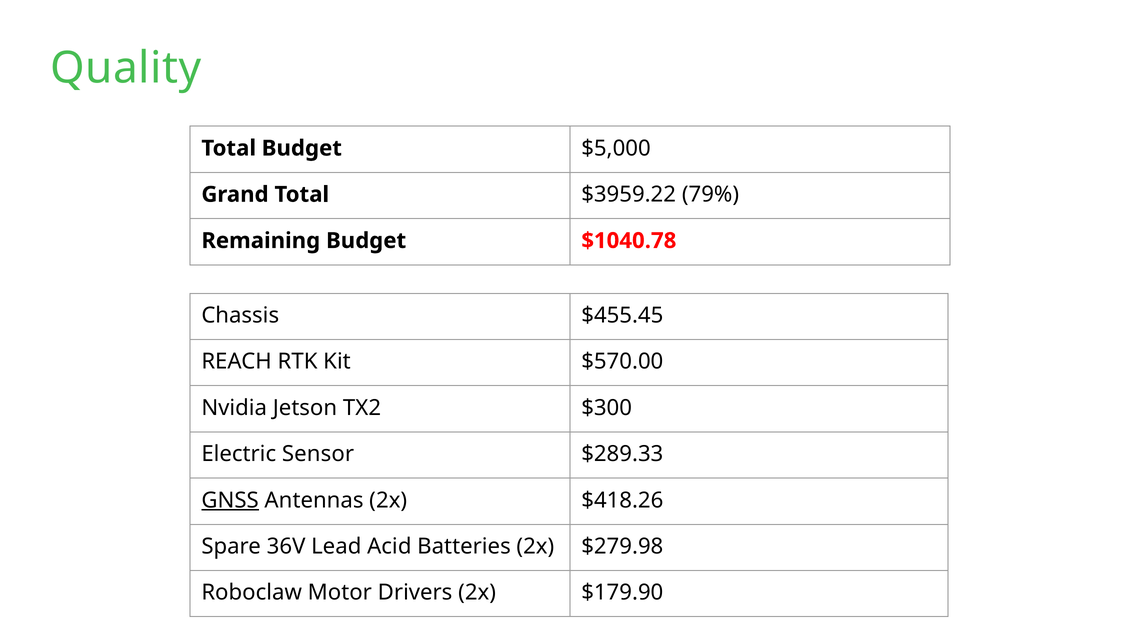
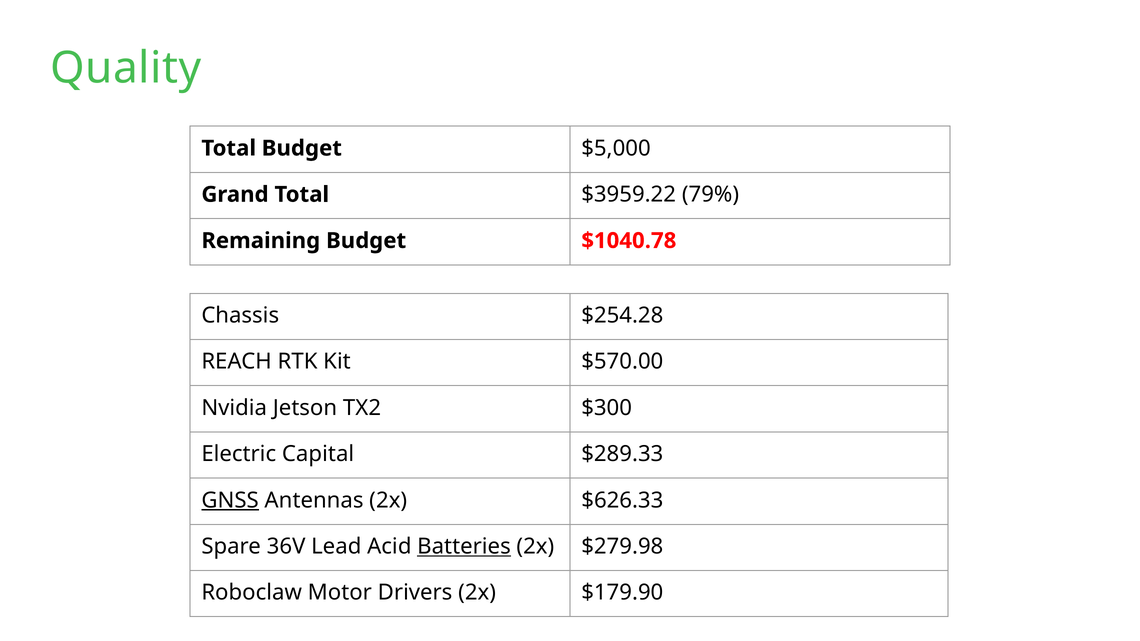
$455.45: $455.45 -> $254.28 (622, 316)
Sensor: Sensor -> Capital (318, 454)
$418.26: $418.26 -> $626.33 (622, 500)
Batteries underline: none -> present (464, 547)
